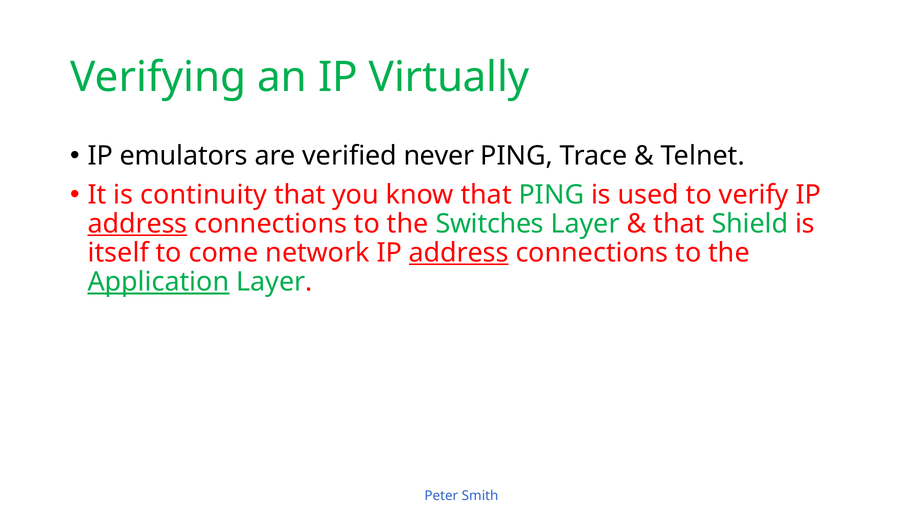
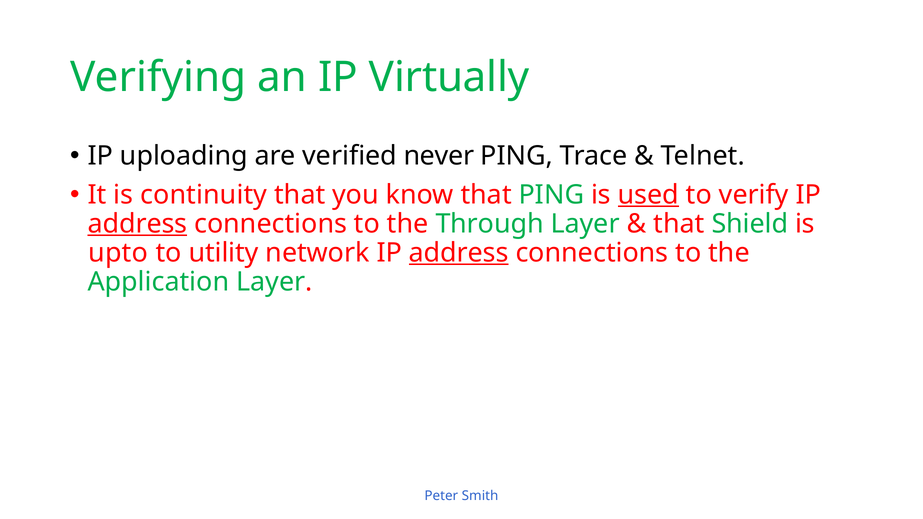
emulators: emulators -> uploading (184, 156)
used underline: none -> present (648, 195)
Switches: Switches -> Through (490, 224)
itself: itself -> upto (118, 253)
come: come -> utility (224, 253)
Application underline: present -> none (158, 282)
